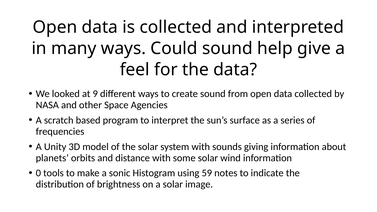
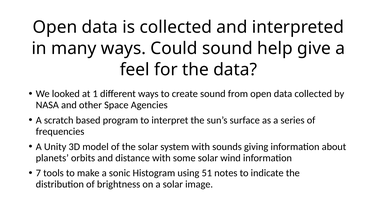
9: 9 -> 1 (95, 94)
0: 0 -> 7 (38, 173)
59: 59 -> 51 (207, 173)
